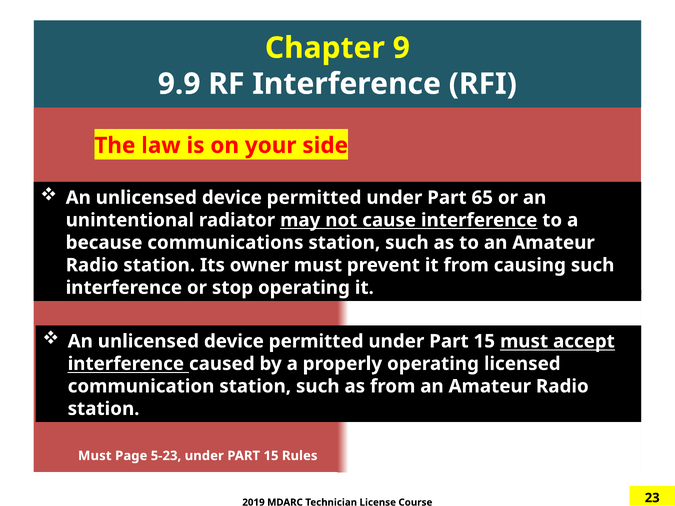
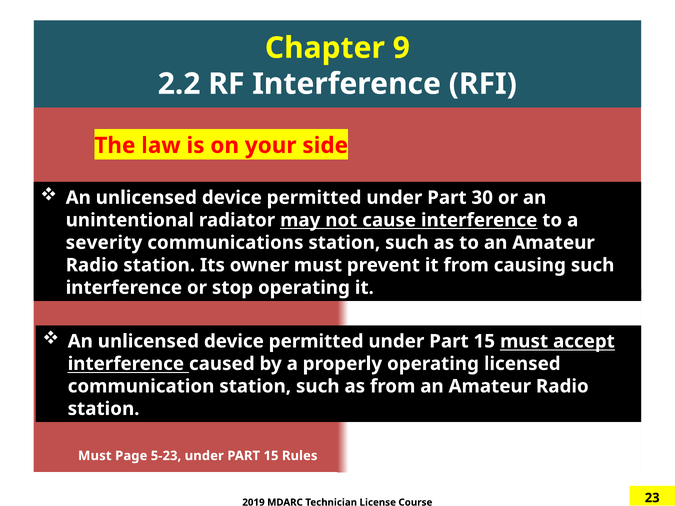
9.9: 9.9 -> 2.2 (179, 84)
65: 65 -> 30 (482, 198)
because: because -> severity (104, 243)
